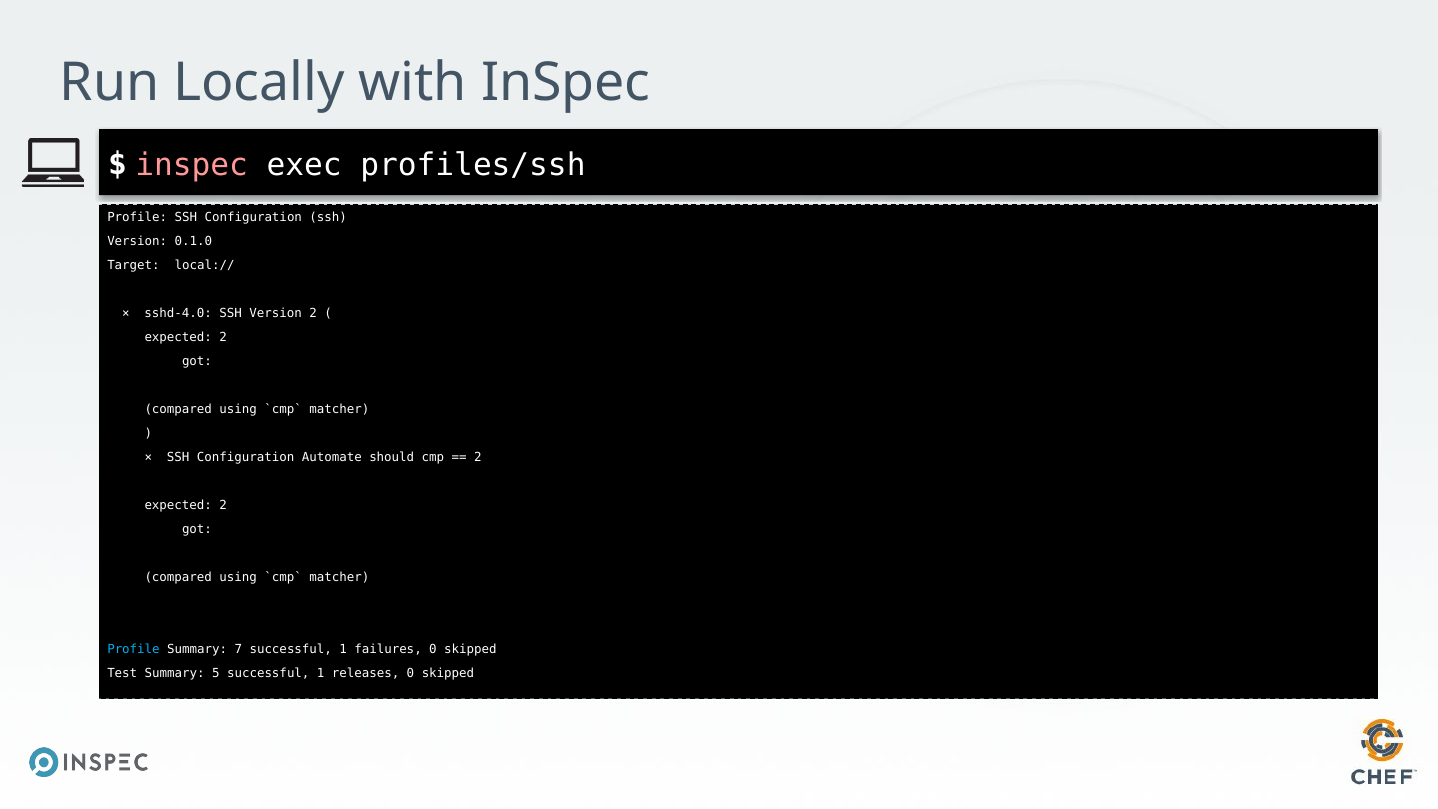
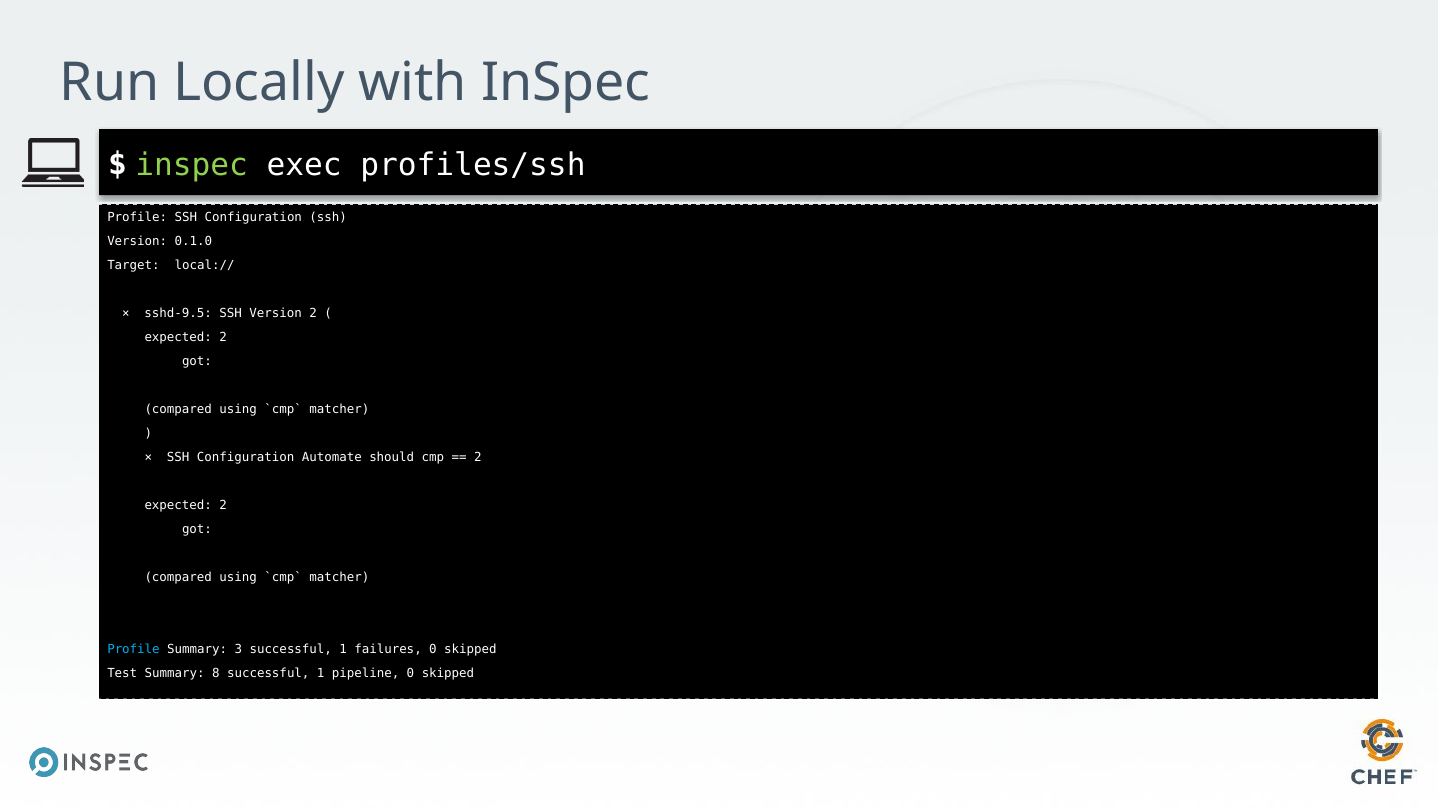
inspec colour: pink -> light green (192, 165)
sshd-4.0: sshd-4.0 -> sshd-9.5 (178, 313)
7: 7 -> 3 (238, 649)
5: 5 -> 8 (216, 673)
releases: releases -> pipeline (366, 673)
